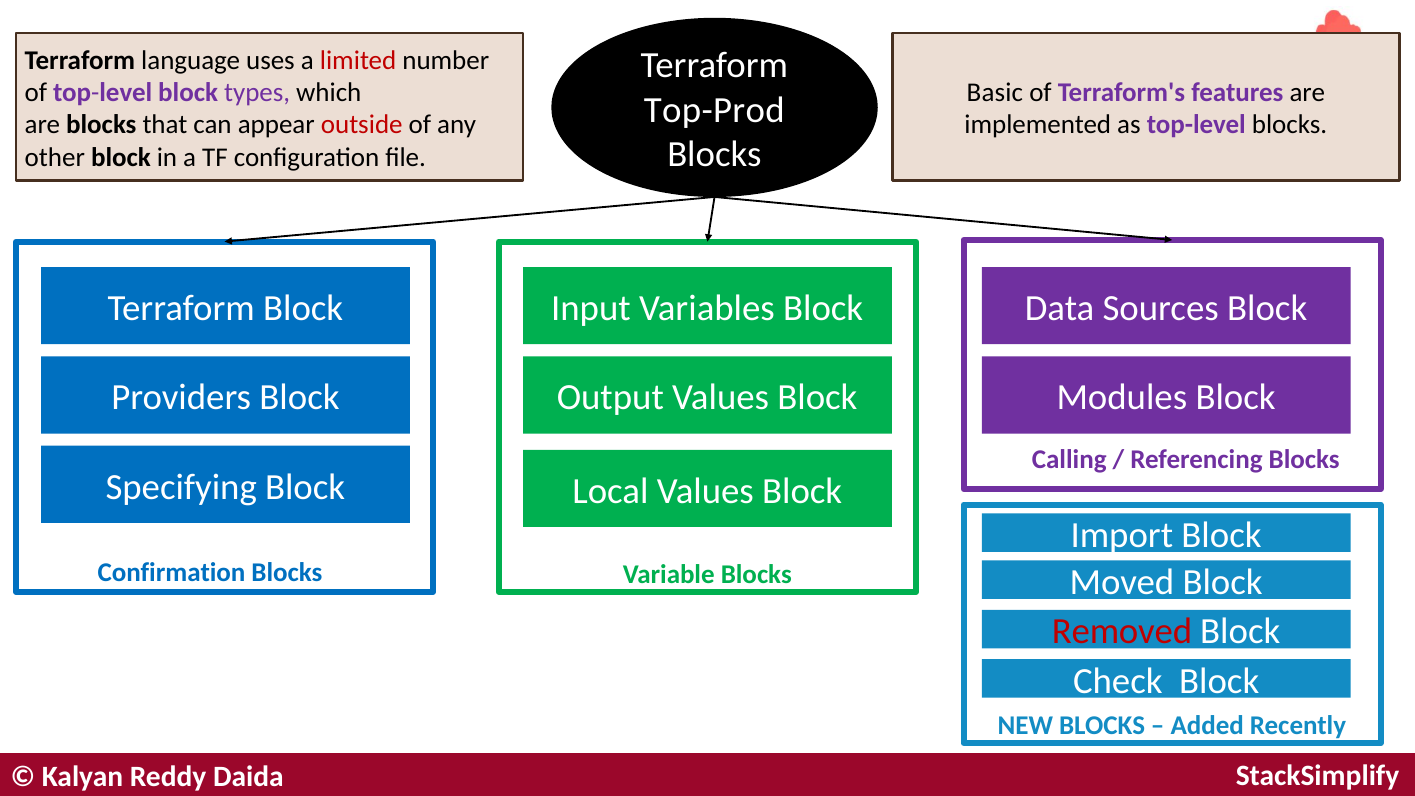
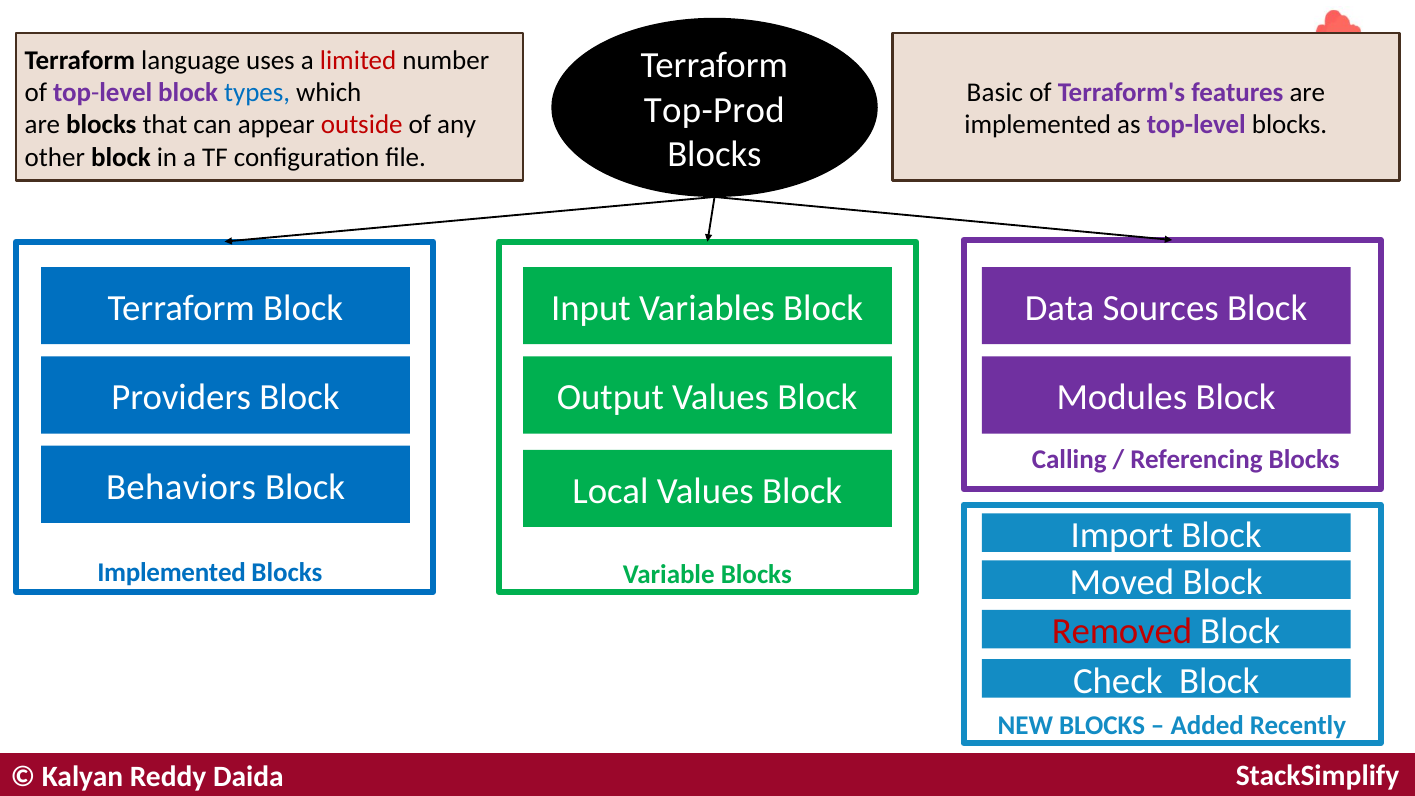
types colour: purple -> blue (257, 93)
Specifying: Specifying -> Behaviors (181, 487)
Confirmation: Confirmation -> Implemented (172, 573)
